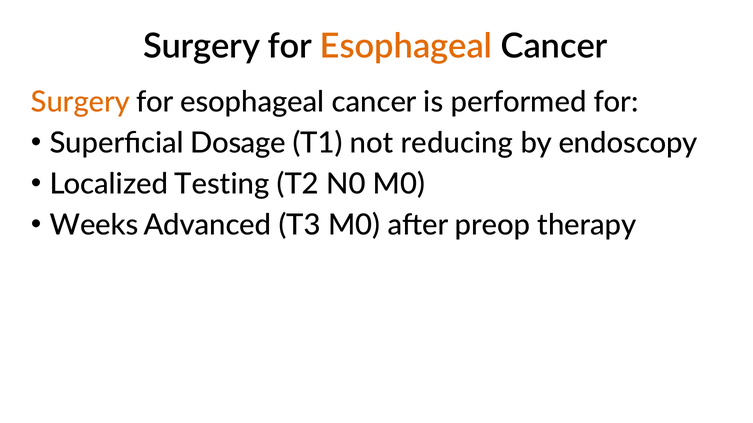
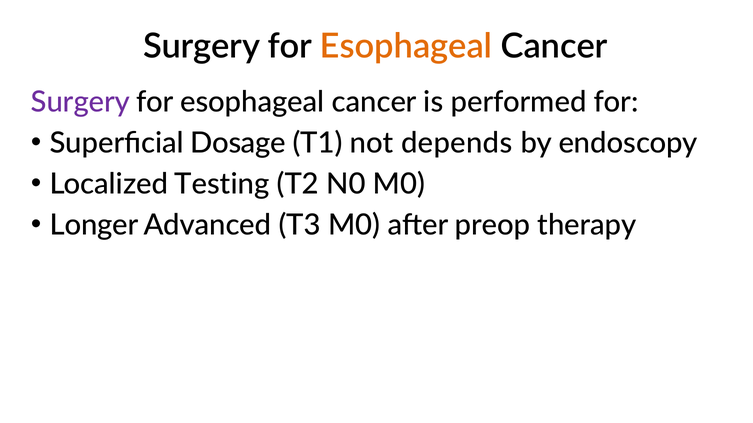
Surgery colour: orange -> purple (80, 102)
reducing: reducing -> depends (457, 144)
Weeks: Weeks -> Longer (94, 226)
